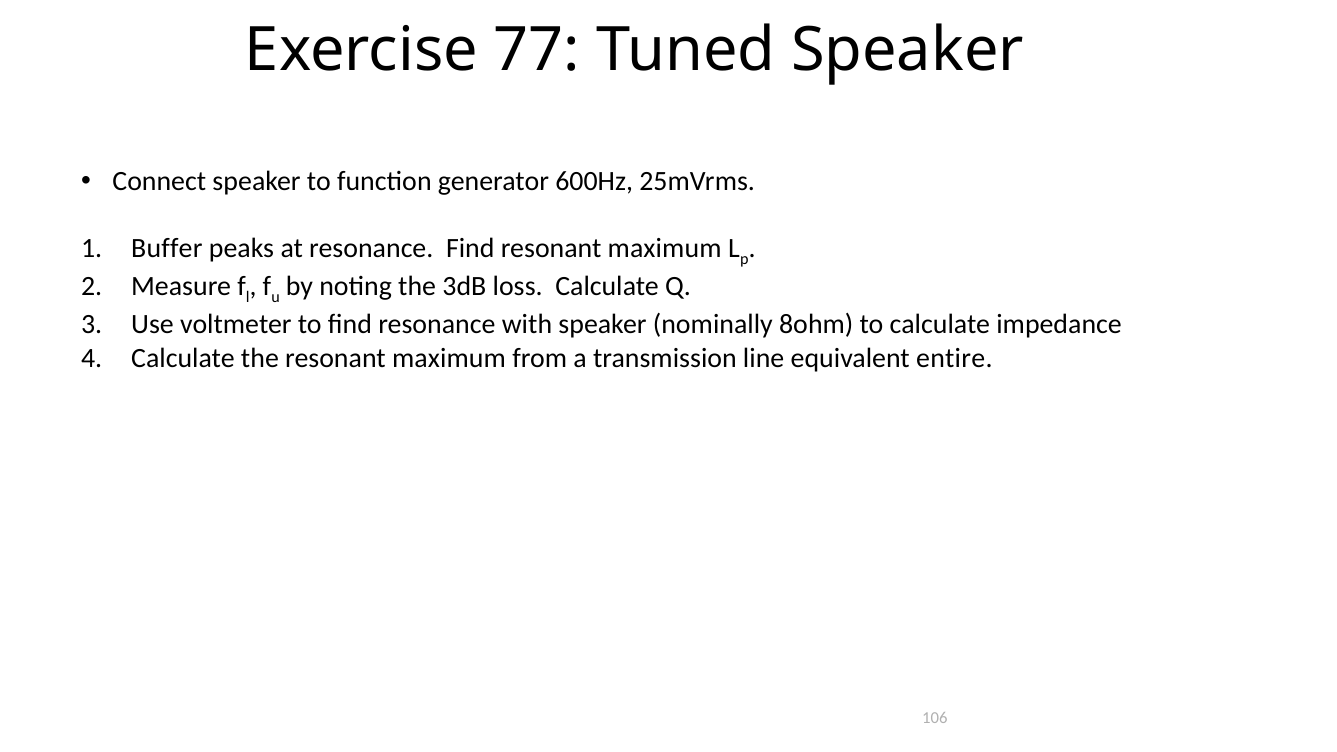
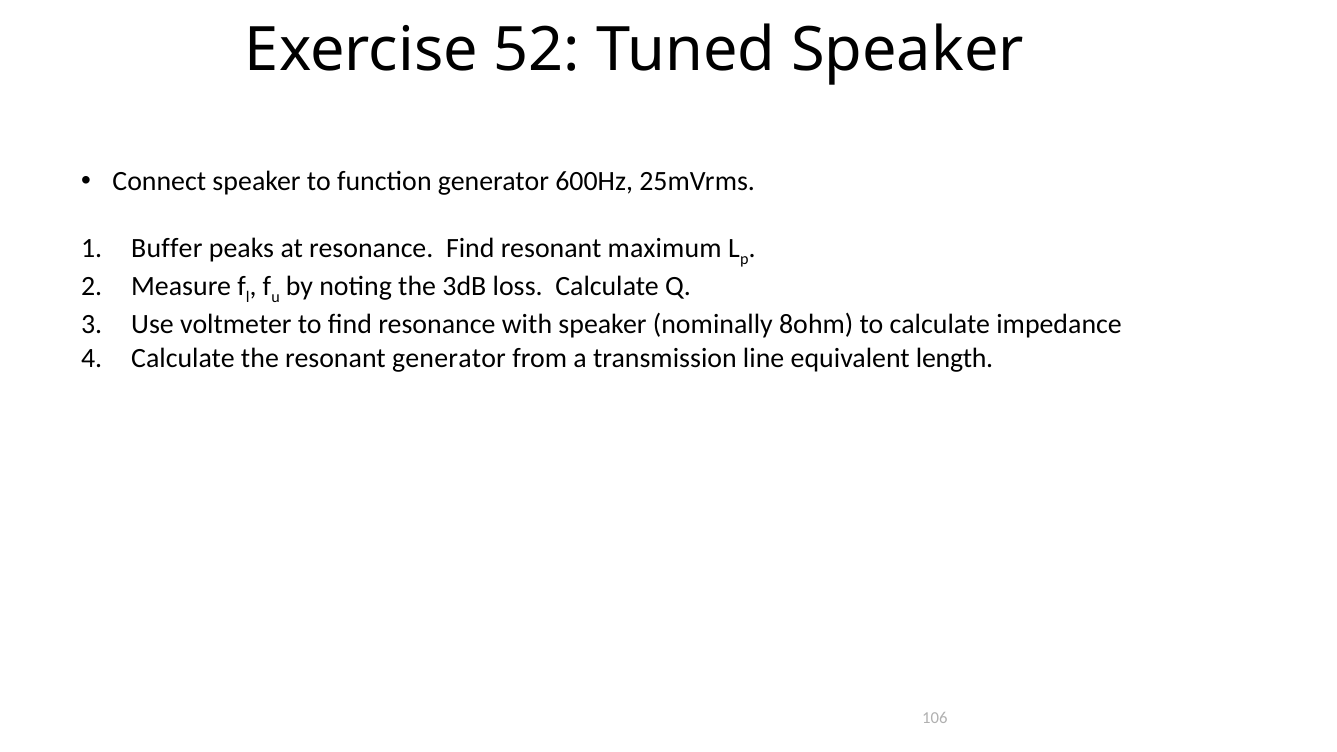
77: 77 -> 52 (537, 50)
the resonant maximum: maximum -> generator (449, 358)
entire: entire -> length (955, 358)
